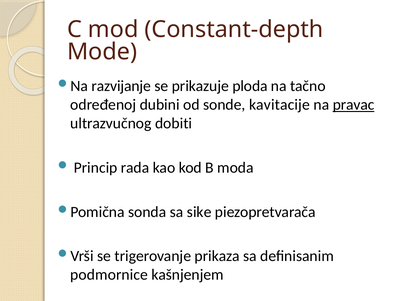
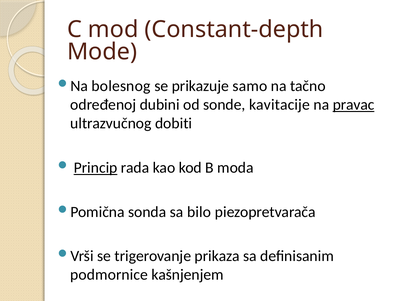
razvijanje: razvijanje -> bolesnog (121, 86)
ploda: ploda -> samo (250, 86)
Princip underline: none -> present (96, 168)
sike: sike -> bilo (199, 212)
